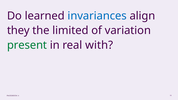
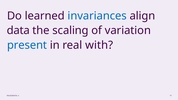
they: they -> data (18, 30)
limited: limited -> scaling (70, 30)
present colour: green -> blue (27, 45)
